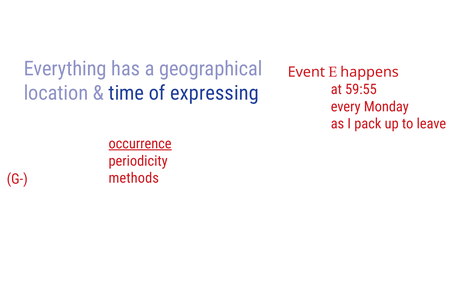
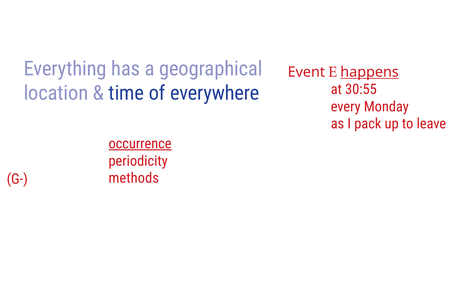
happens underline: none -> present (370, 72)
59:55: 59:55 -> 30:55 (361, 89)
expressing: expressing -> everywhere (215, 93)
